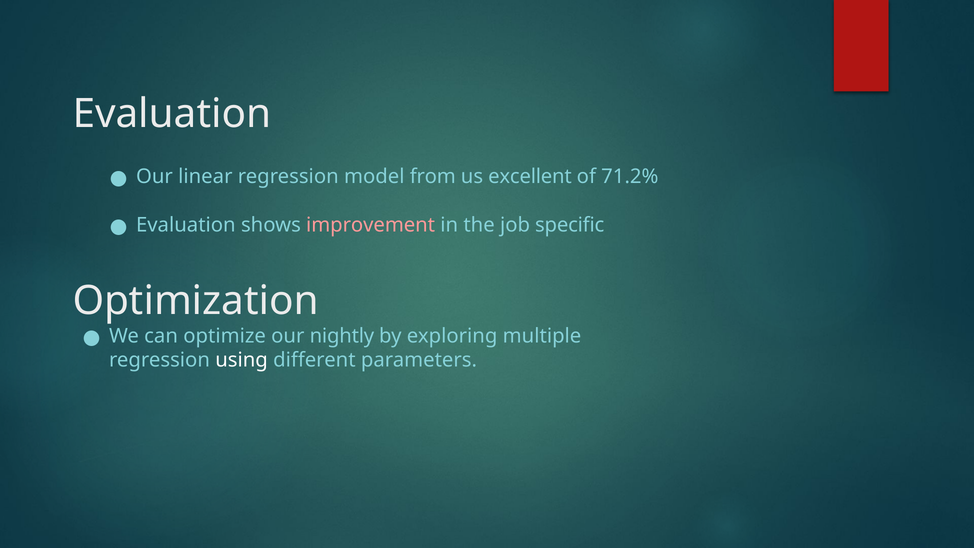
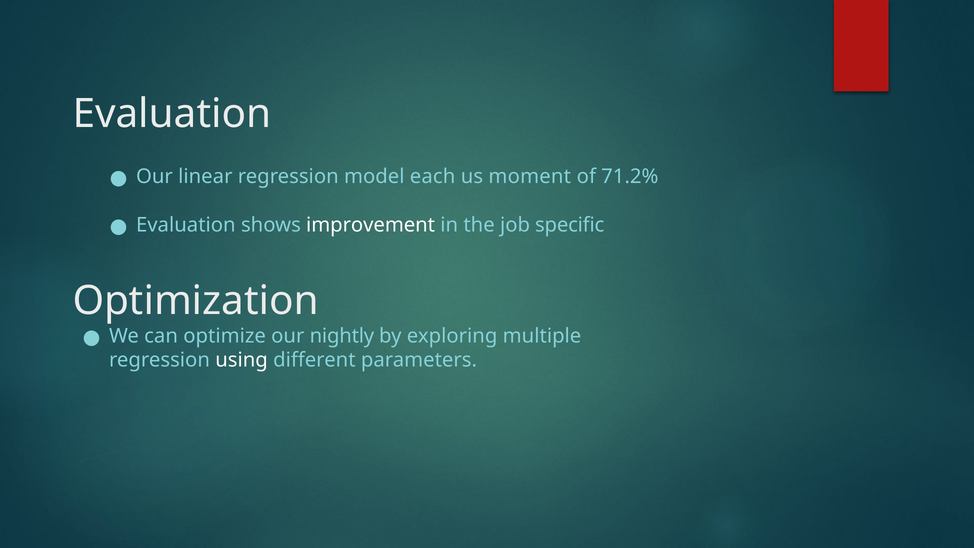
from: from -> each (433, 176)
excellent: excellent -> moment (530, 176)
improvement colour: pink -> white (371, 225)
